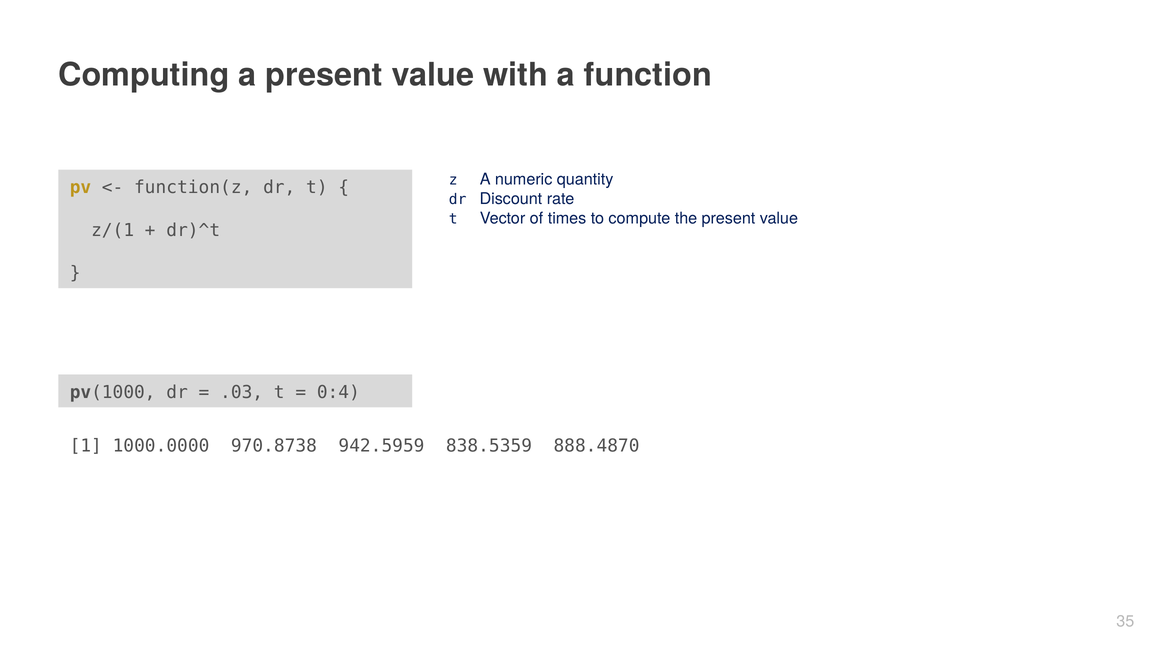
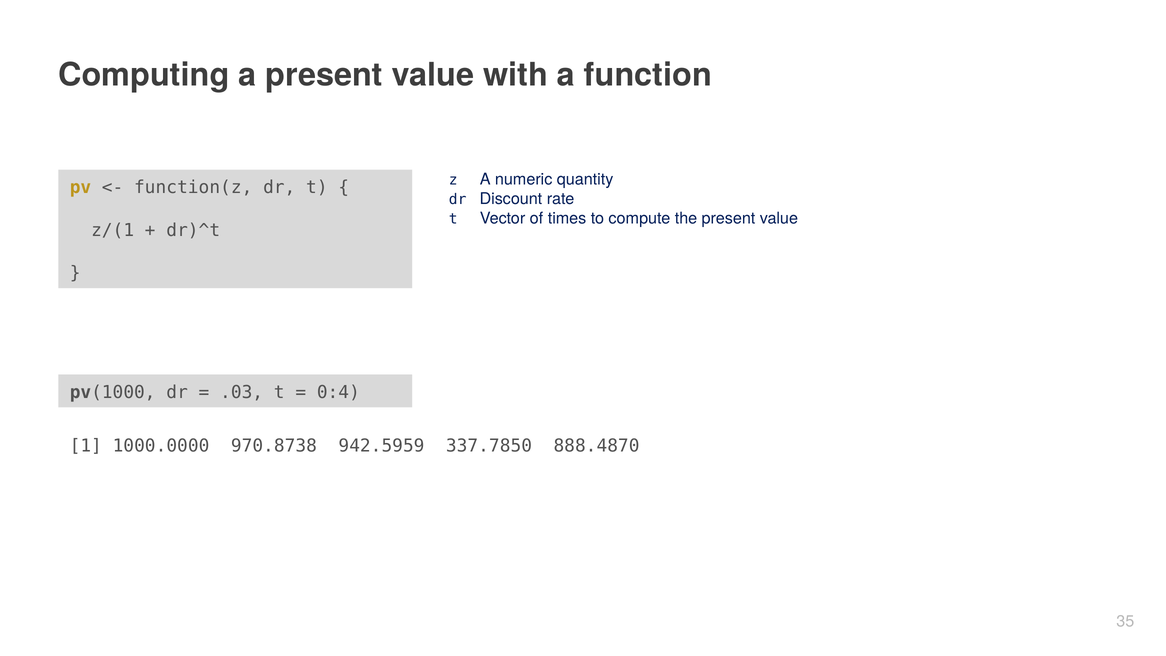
838.5359: 838.5359 -> 337.7850 (489, 446)
